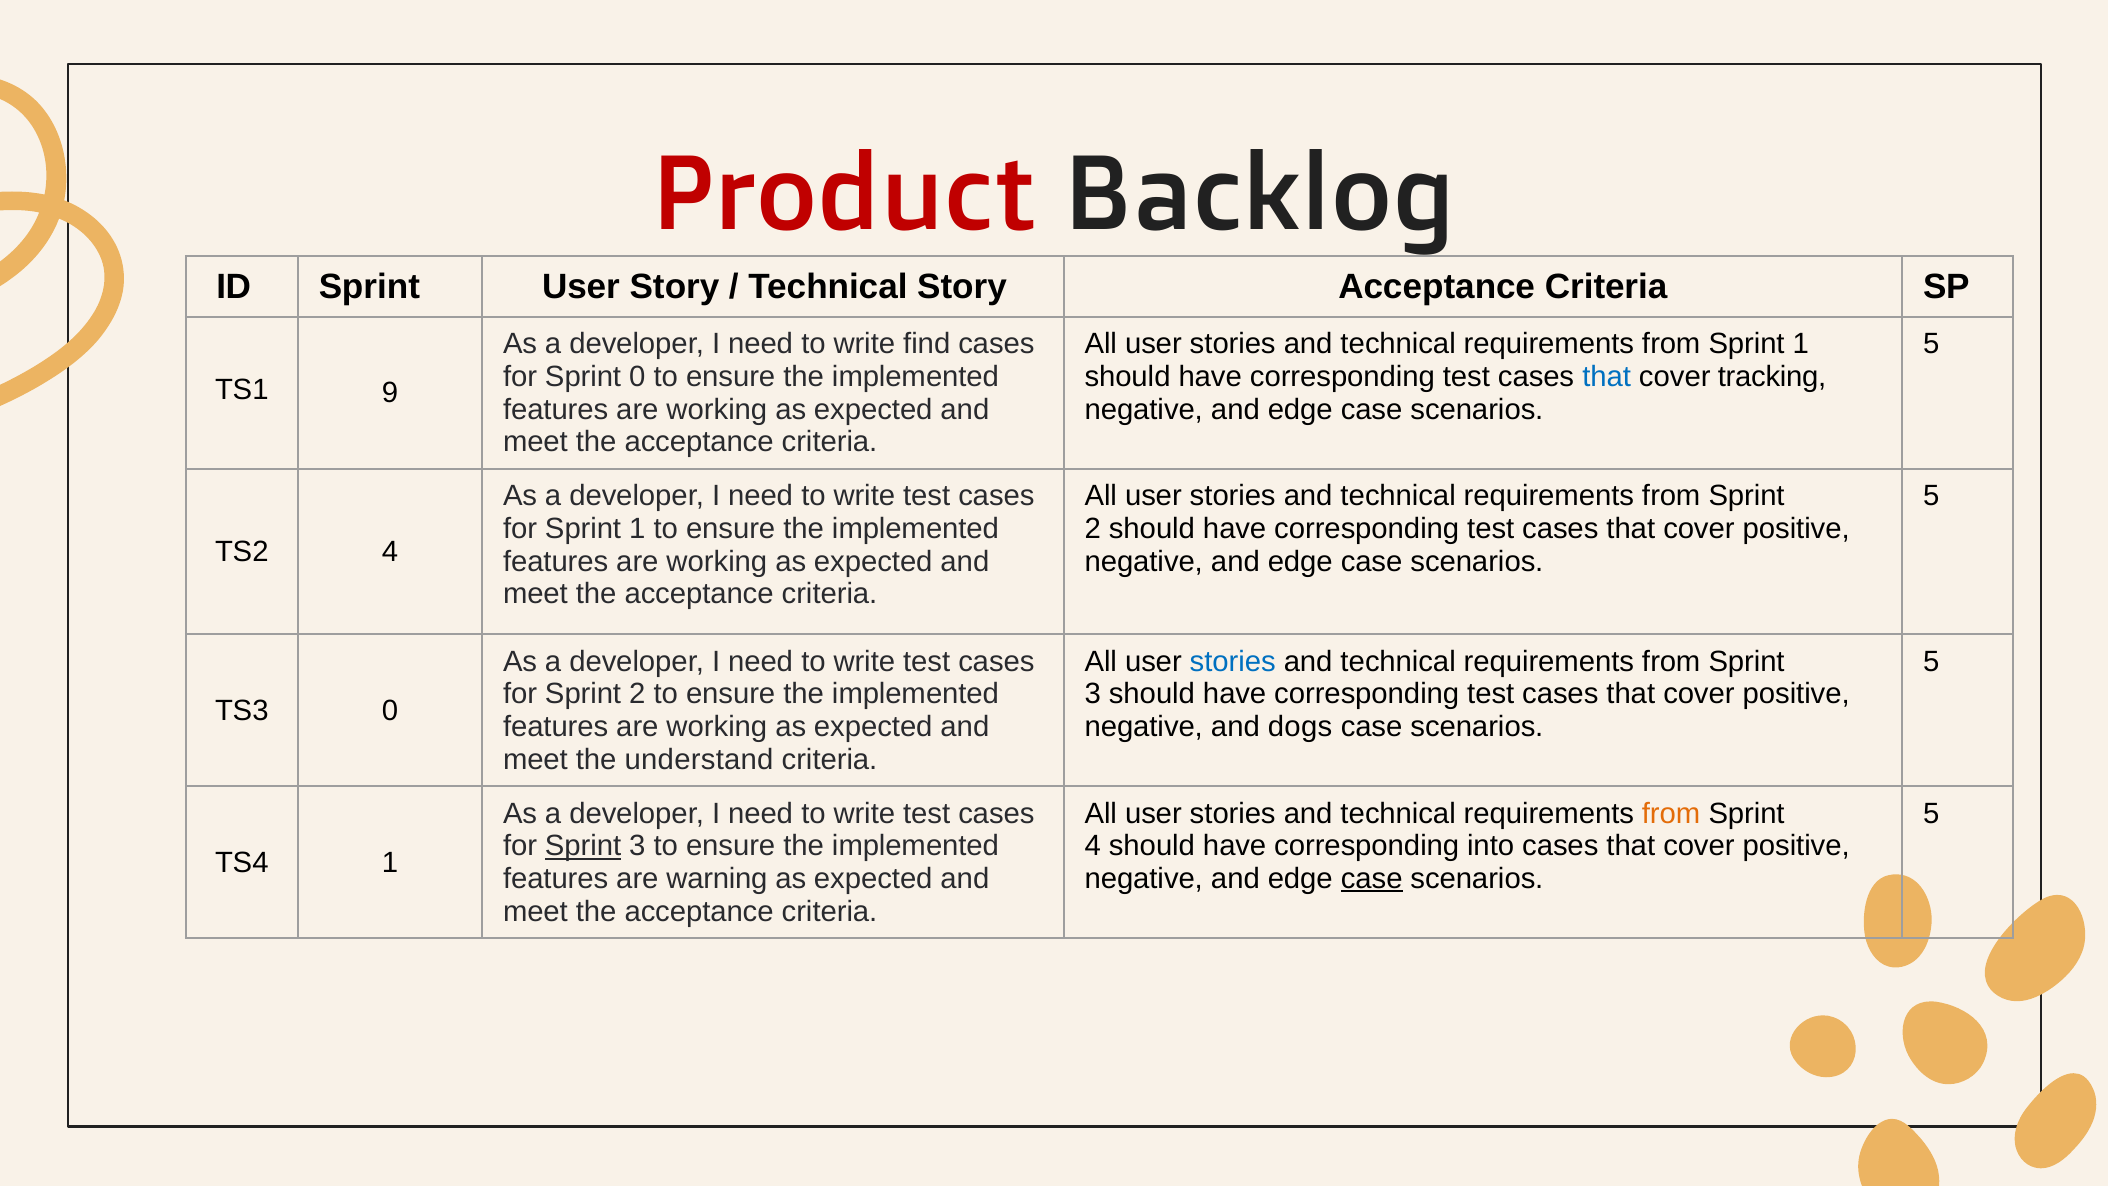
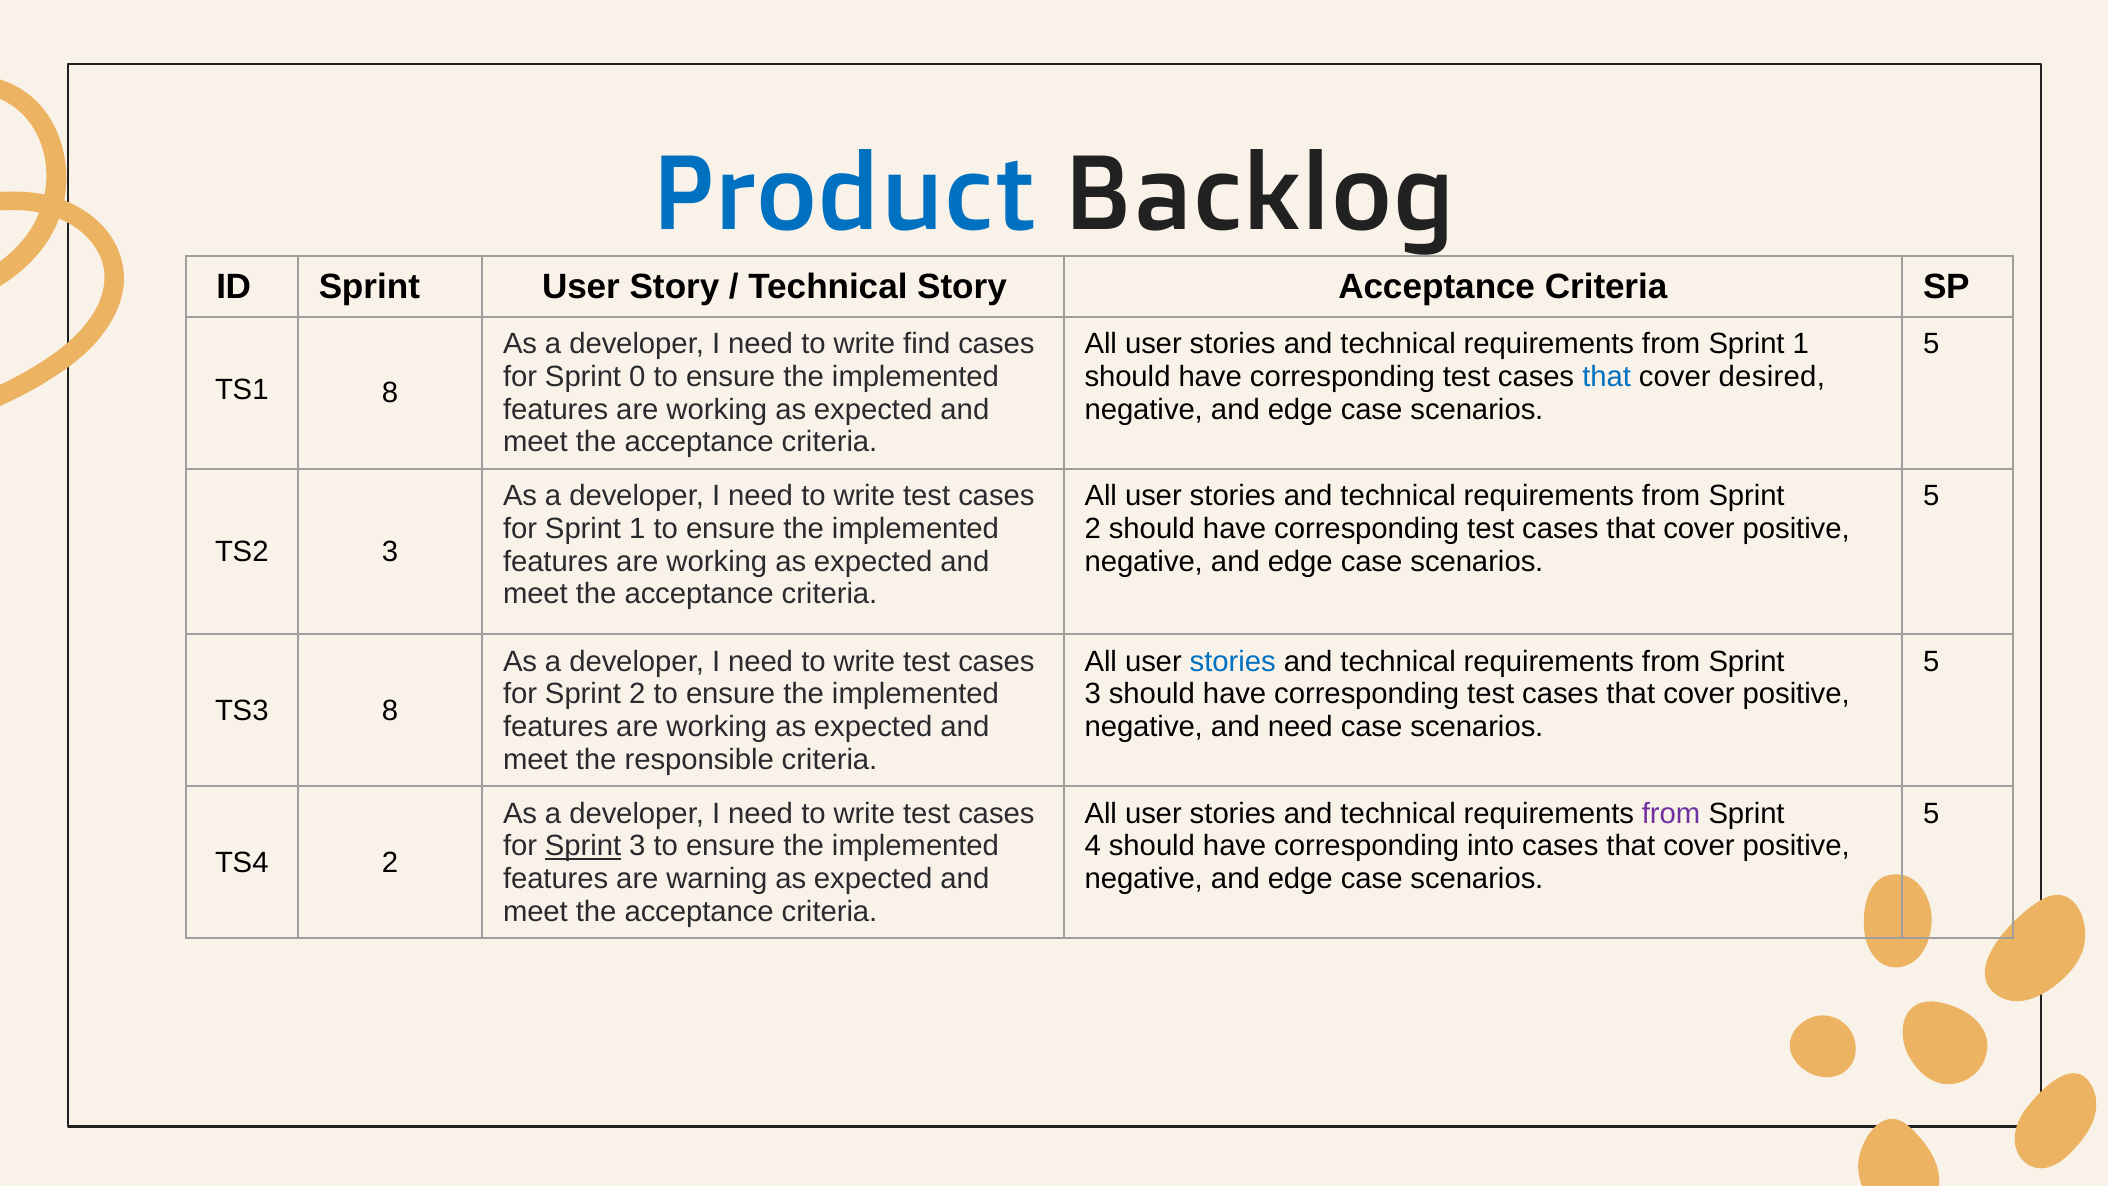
Product colour: red -> blue (845, 194)
tracking: tracking -> desired (1772, 377)
TS1 9: 9 -> 8 (390, 393)
TS2 4: 4 -> 3 (390, 552)
TS3 0: 0 -> 8 (390, 710)
and dogs: dogs -> need (1300, 727)
understand: understand -> responsible (699, 759)
from colour: orange -> purple (1671, 813)
TS4 1: 1 -> 2 (390, 862)
case underline: present -> none (1372, 879)
